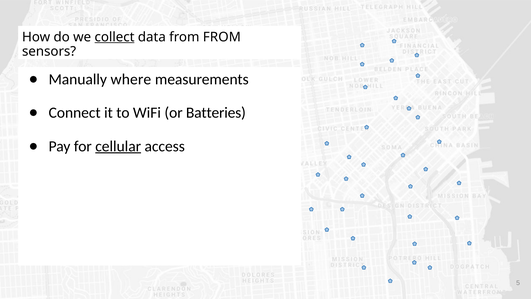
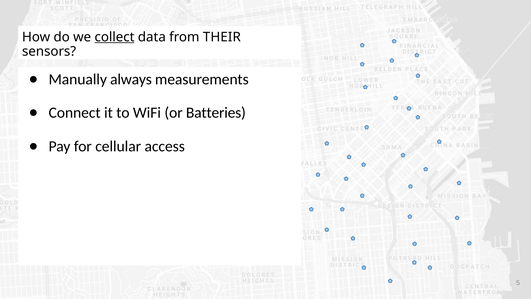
from FROM: FROM -> THEIR (222, 37)
where: where -> always (131, 79)
cellular underline: present -> none (118, 146)
